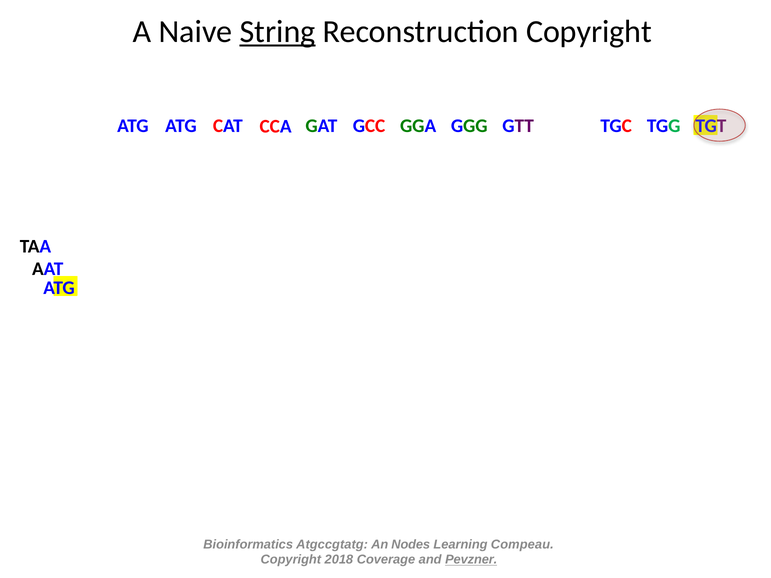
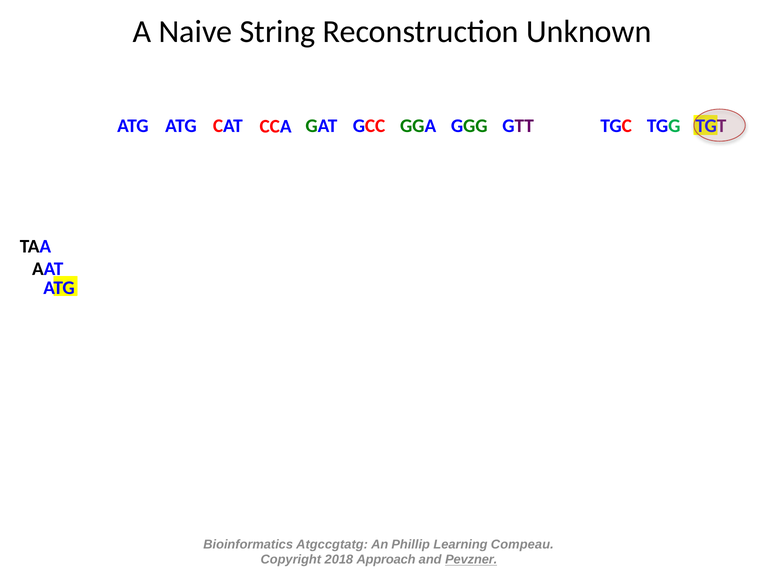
String underline: present -> none (278, 32)
Reconstruction Copyright: Copyright -> Unknown (589, 32)
Nodes: Nodes -> Phillip (411, 545)
Coverage: Coverage -> Approach (386, 560)
